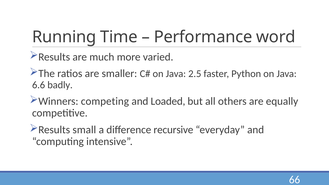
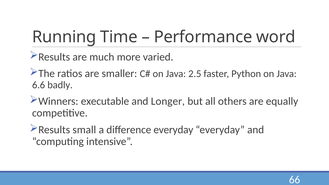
competing: competing -> executable (105, 101)
Loaded: Loaded -> Longer (168, 101)
difference recursive: recursive -> everyday (173, 130)
